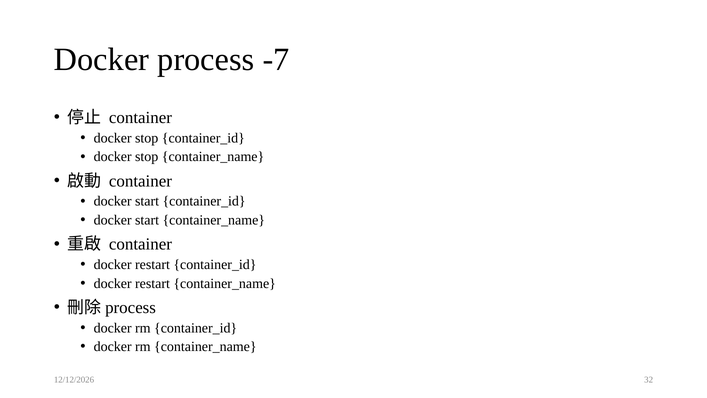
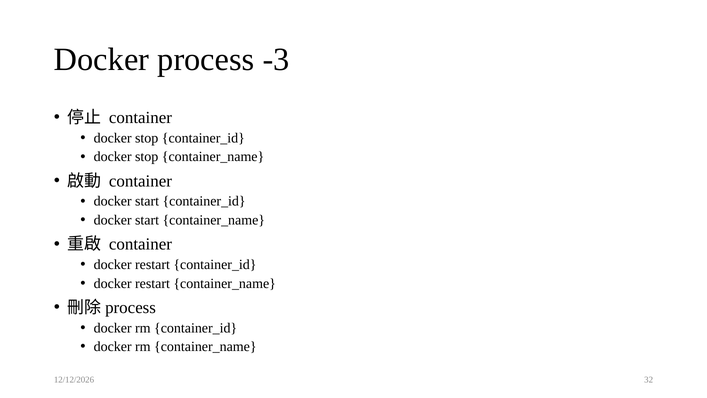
-7: -7 -> -3 (276, 59)
